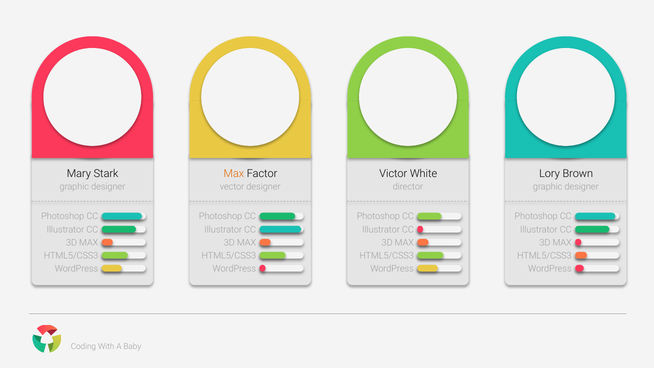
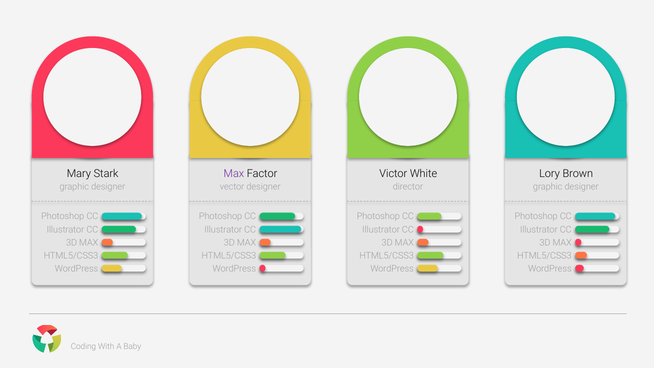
Max colour: orange -> purple (234, 174)
